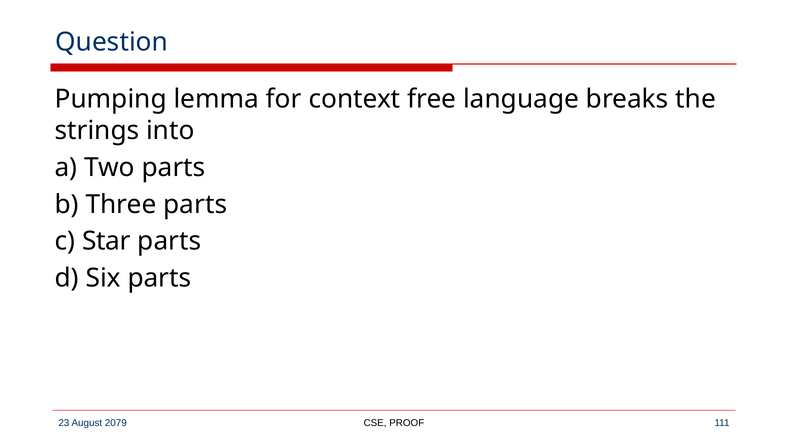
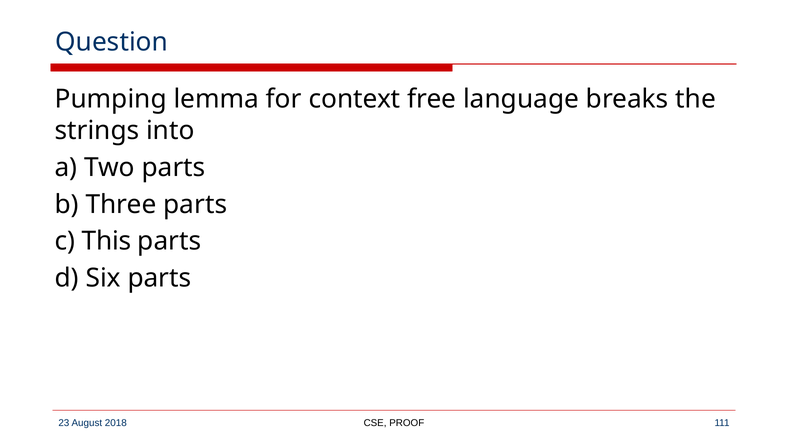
Star: Star -> This (106, 241)
2079: 2079 -> 2018 (116, 423)
